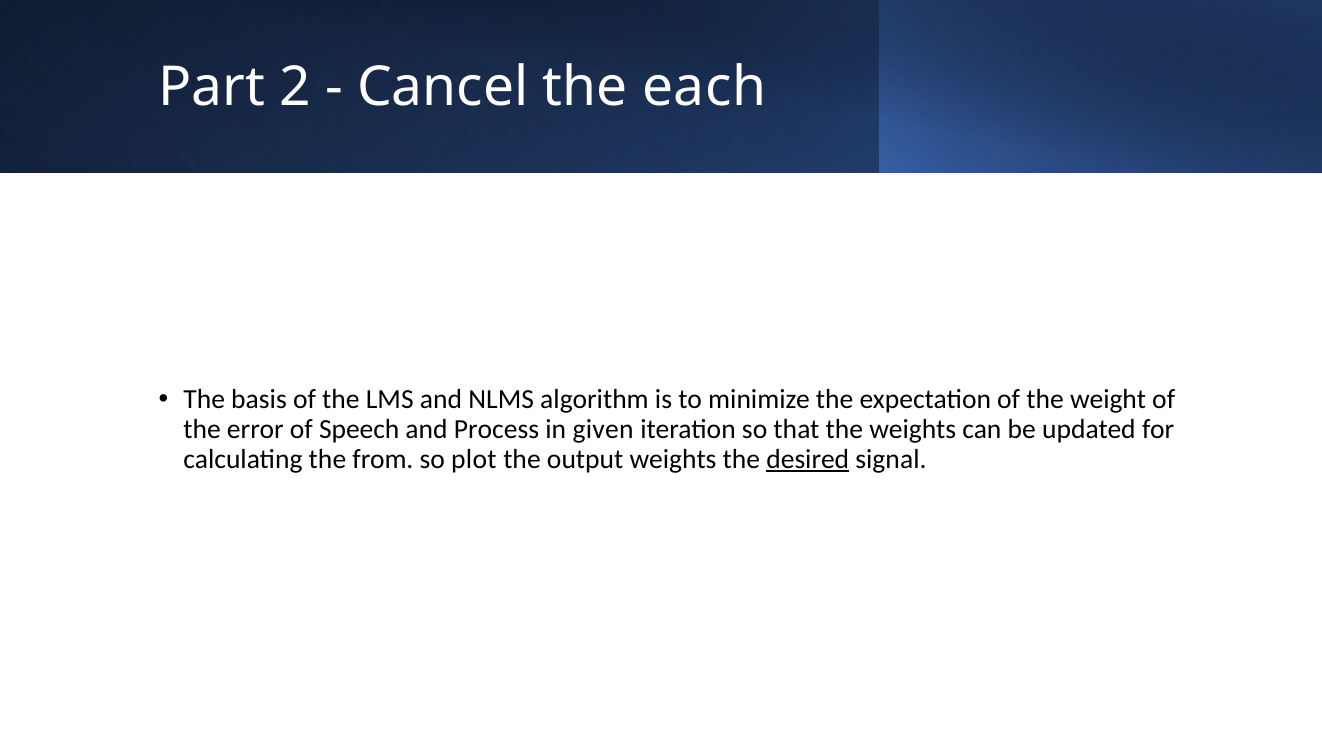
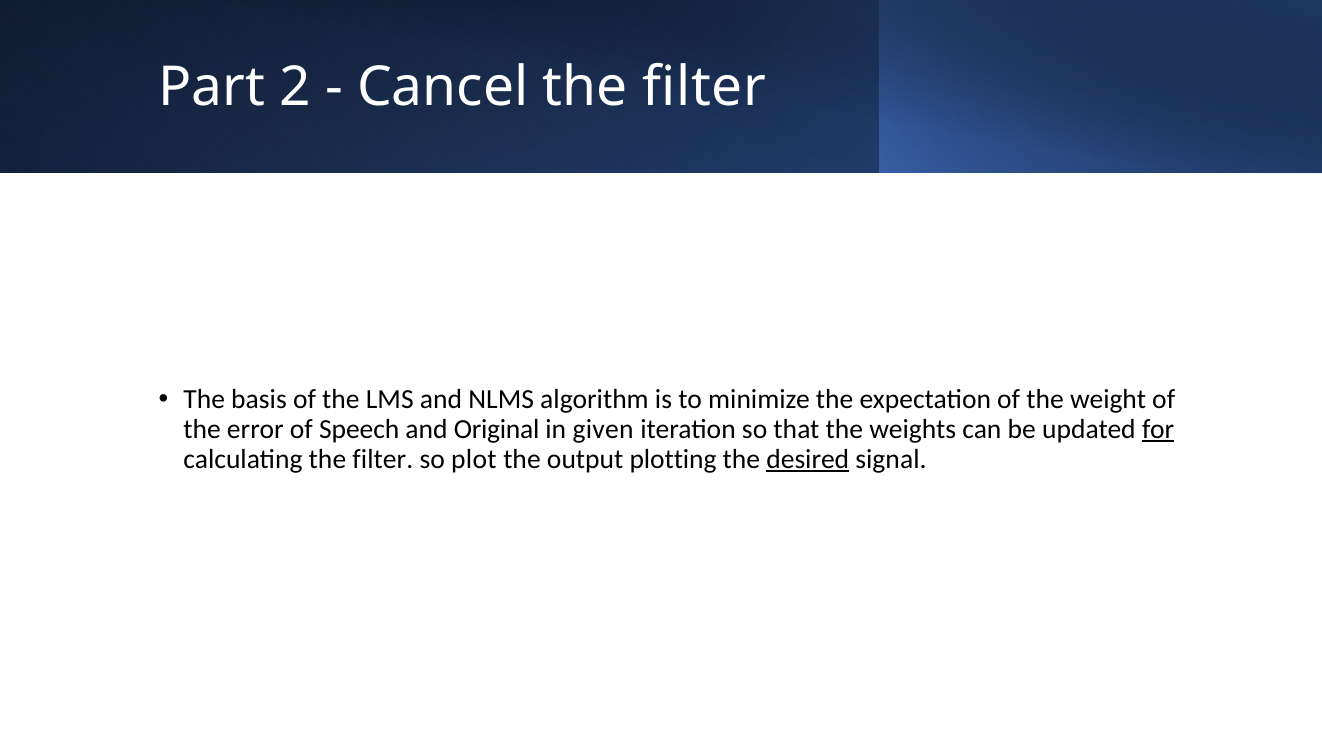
Cancel the each: each -> filter (704, 88)
Process: Process -> Original (497, 429)
for underline: none -> present (1158, 429)
calculating the from: from -> filter (383, 459)
output weights: weights -> plotting (673, 459)
